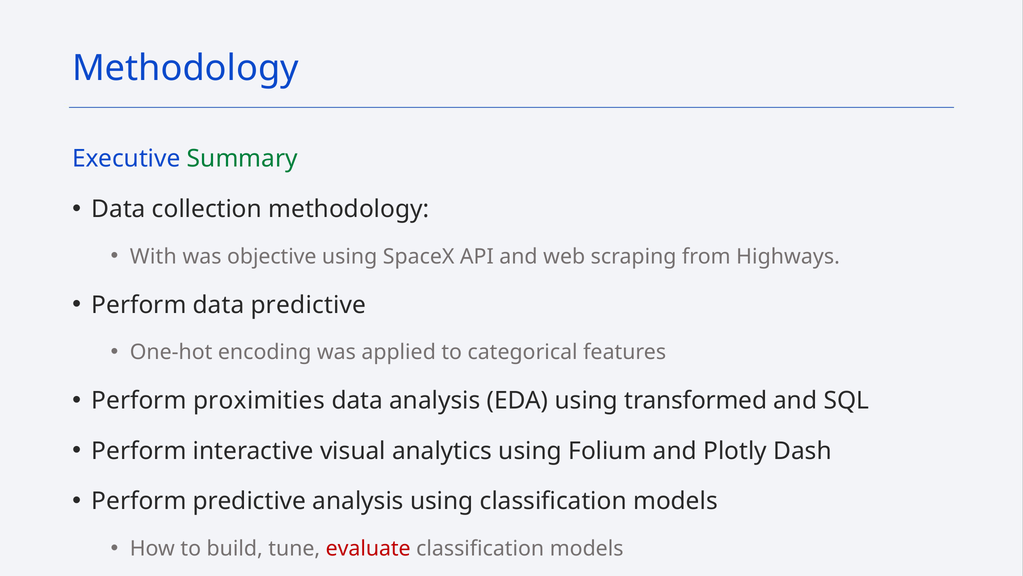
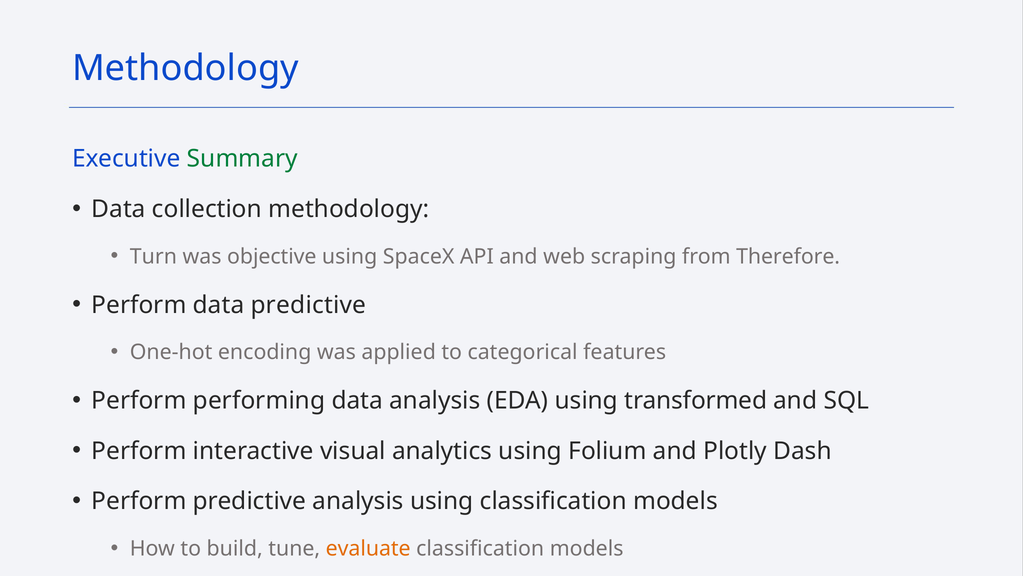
With: With -> Turn (153, 256)
Highways: Highways -> Therefore (788, 256)
proximities: proximities -> performing (259, 400)
evaluate colour: red -> orange (368, 548)
